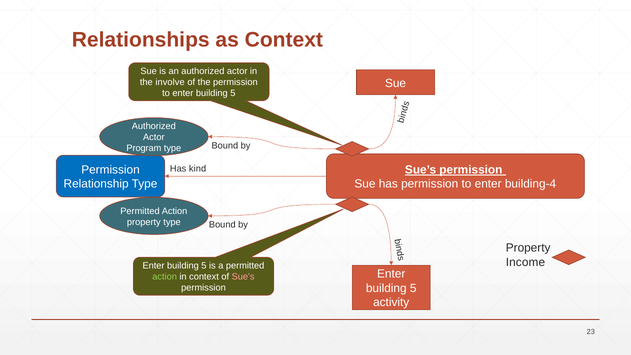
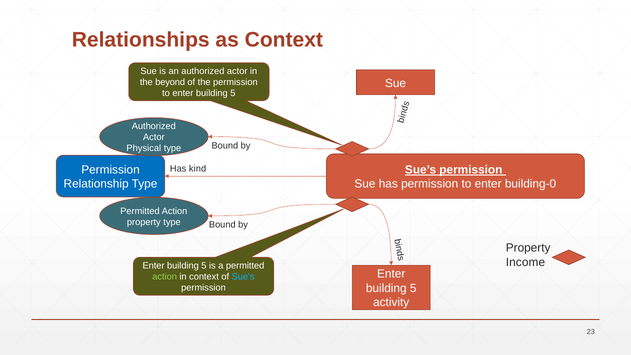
involve: involve -> beyond (170, 82)
Program: Program -> Physical (144, 148)
building-4: building-4 -> building-0 (531, 184)
Sue’s colour: pink -> light blue (243, 277)
